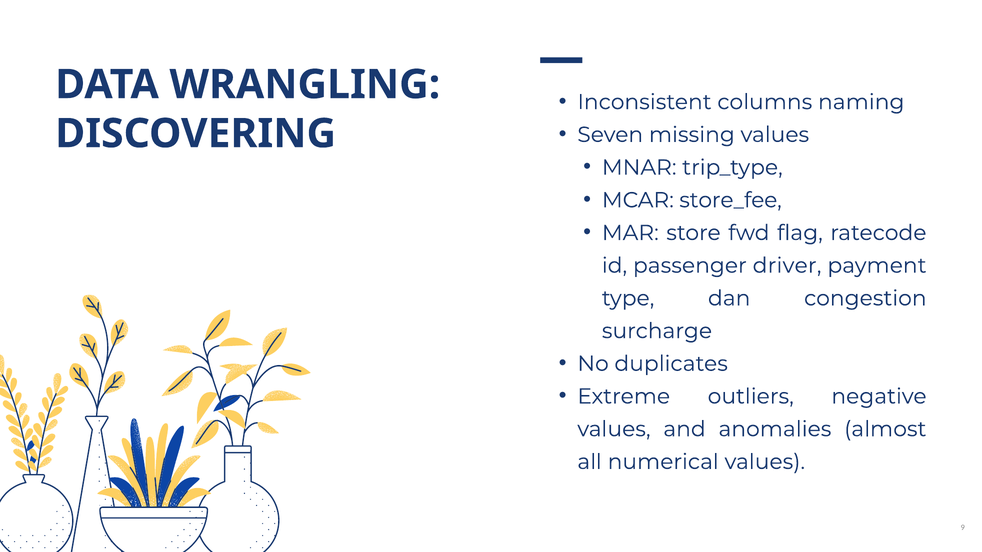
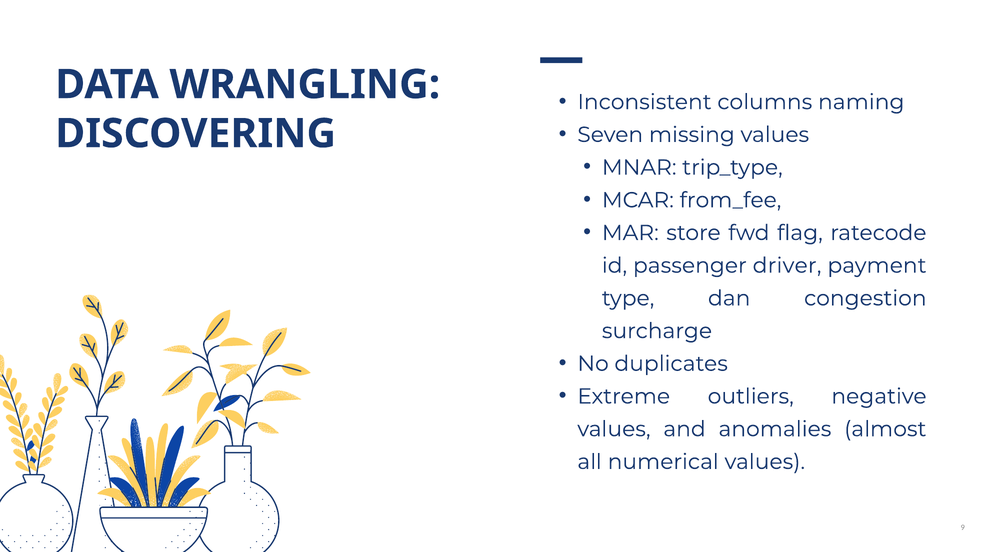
store_fee: store_fee -> from_fee (730, 200)
